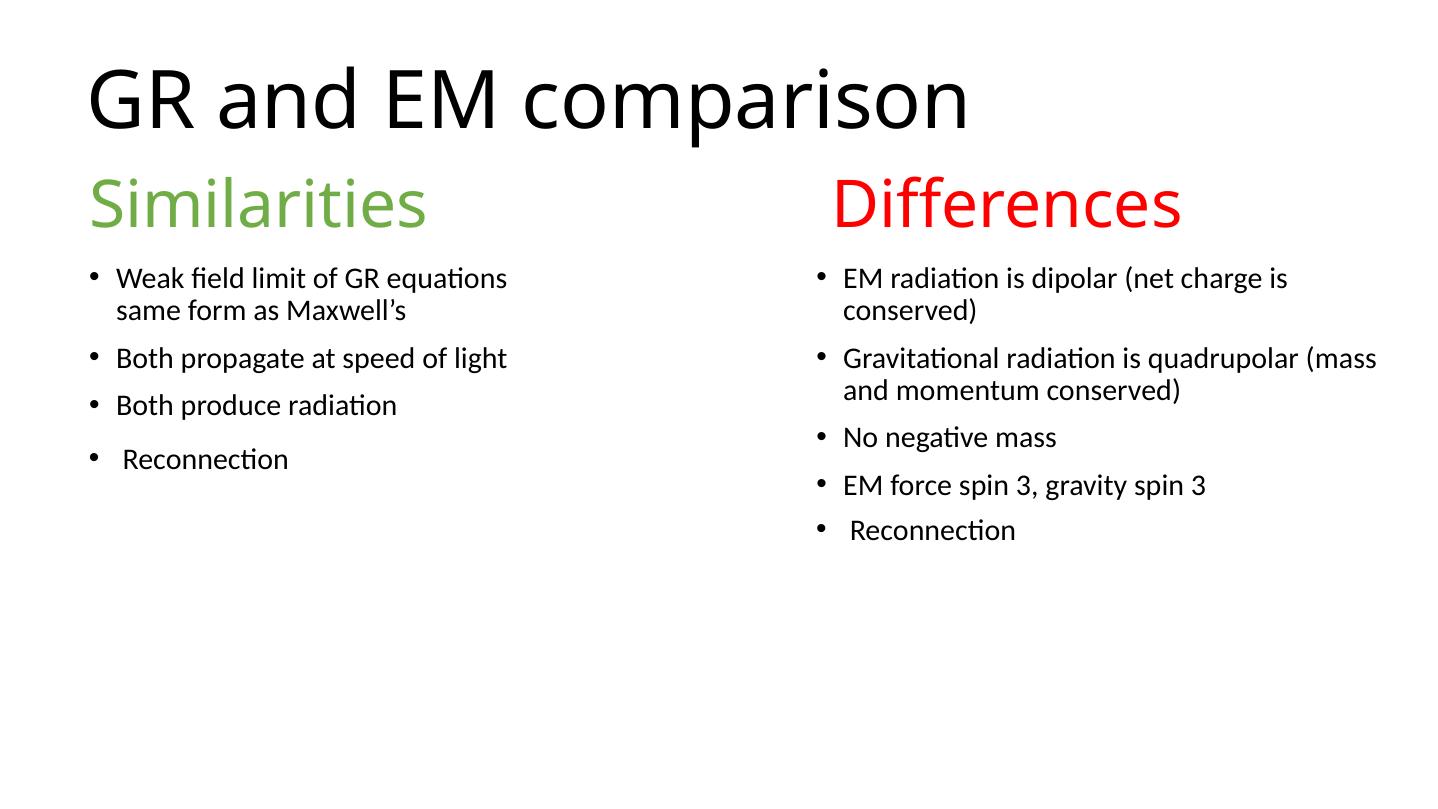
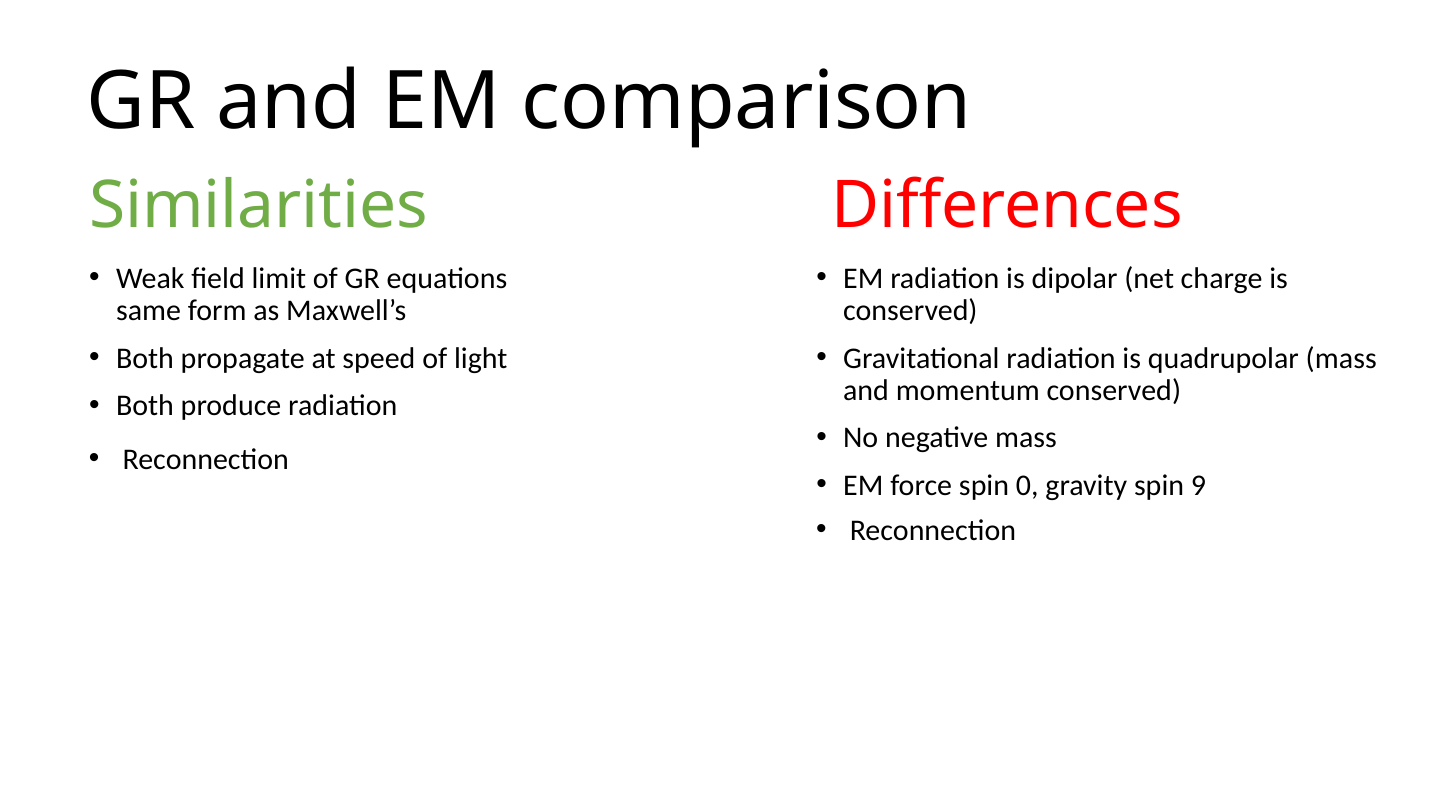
force spin 3: 3 -> 0 (1027, 485)
gravity spin 3: 3 -> 9 (1199, 485)
